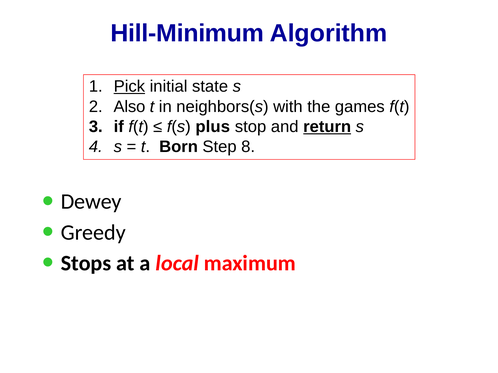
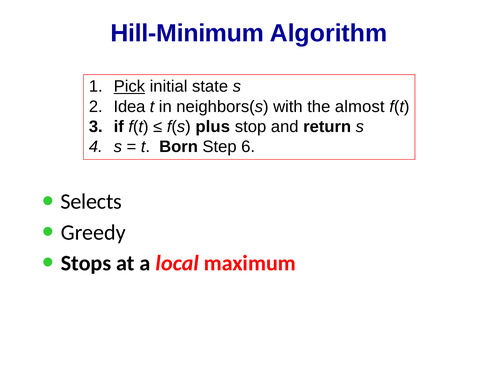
Also: Also -> Idea (129, 107)
games: games -> almost (360, 107)
return underline: present -> none (327, 127)
8: 8 -> 6 (248, 147)
Dewey: Dewey -> Selects (91, 202)
